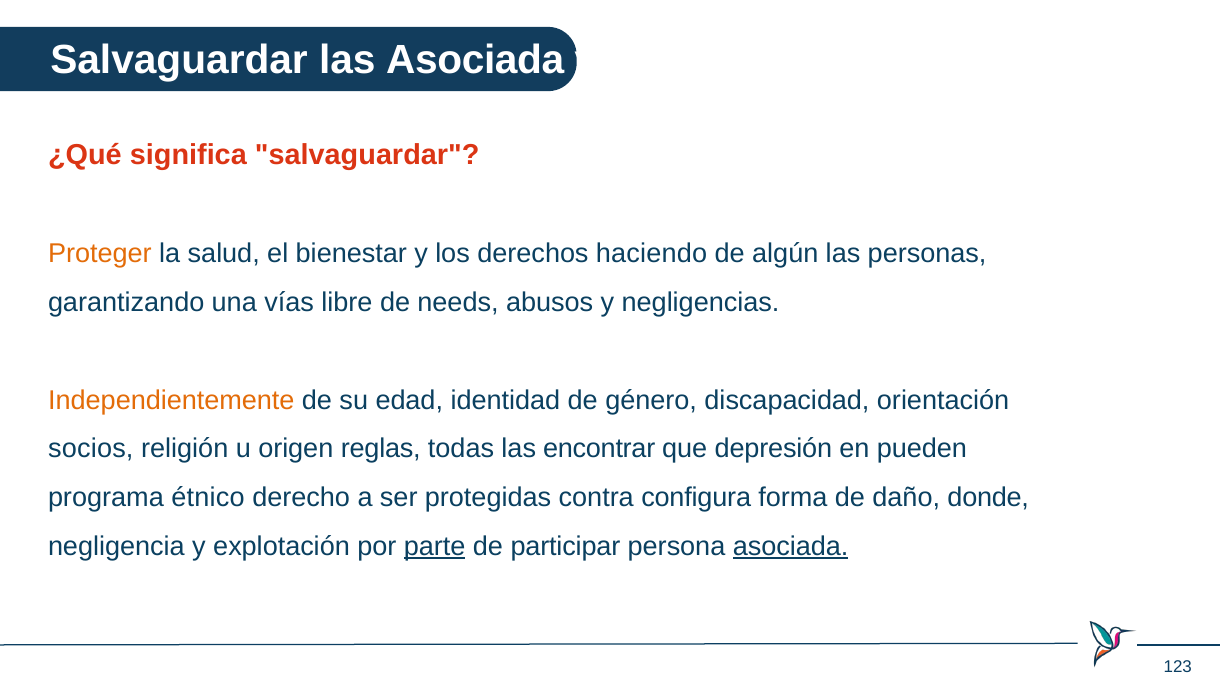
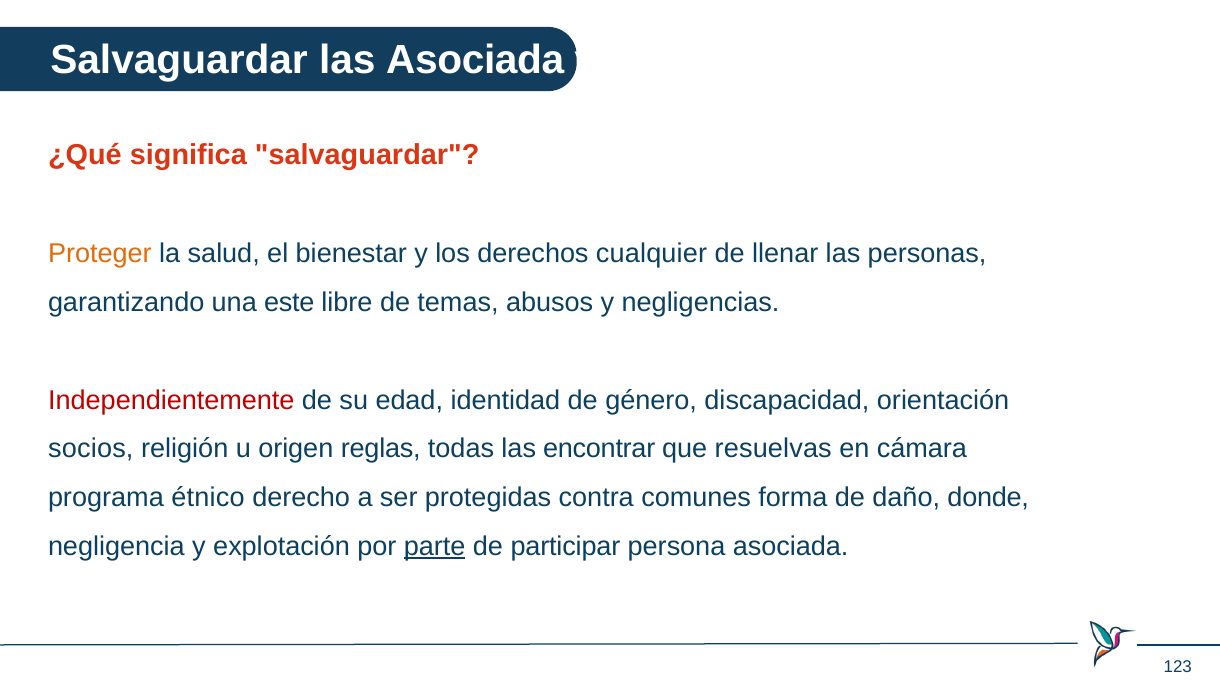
haciendo: haciendo -> cualquier (652, 253)
algún: algún -> llenar (785, 253)
vías: vías -> este (289, 302)
needs: needs -> temas (458, 302)
Independientemente colour: orange -> red (171, 400)
depresión: depresión -> resuelvas (773, 448)
pueden: pueden -> cámara (922, 448)
configura: configura -> comunes (696, 497)
asociada underline: present -> none (791, 546)
